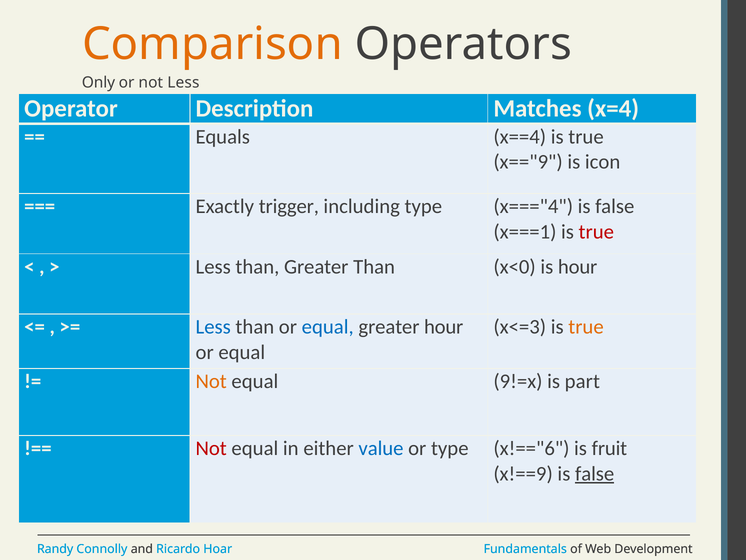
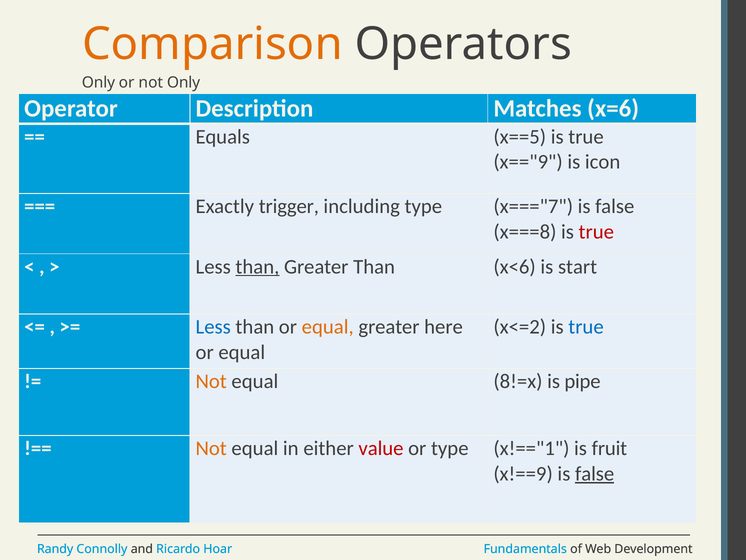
not Less: Less -> Only (184, 83)
x=4: x=4 -> x=6 (613, 109)
x==4: x==4 -> x==5 (520, 137)
x==="4: x==="4 -> x==="7 (533, 206)
x===1: x===1 -> x===8 (525, 232)
than underline: none -> present (257, 266)
x<0: x<0 -> x<6 (515, 266)
is hour: hour -> start (578, 266)
equal colour: blue -> orange (328, 326)
greater hour: hour -> here (444, 326)
x<=3: x<=3 -> x<=2 (520, 326)
true colour: orange -> blue (586, 326)
9!=x: 9!=x -> 8!=x (518, 381)
part: part -> pipe (582, 381)
Not colour: red -> orange (211, 448)
value colour: blue -> red (381, 448)
x!=="6: x!=="6 -> x!=="1 (531, 448)
